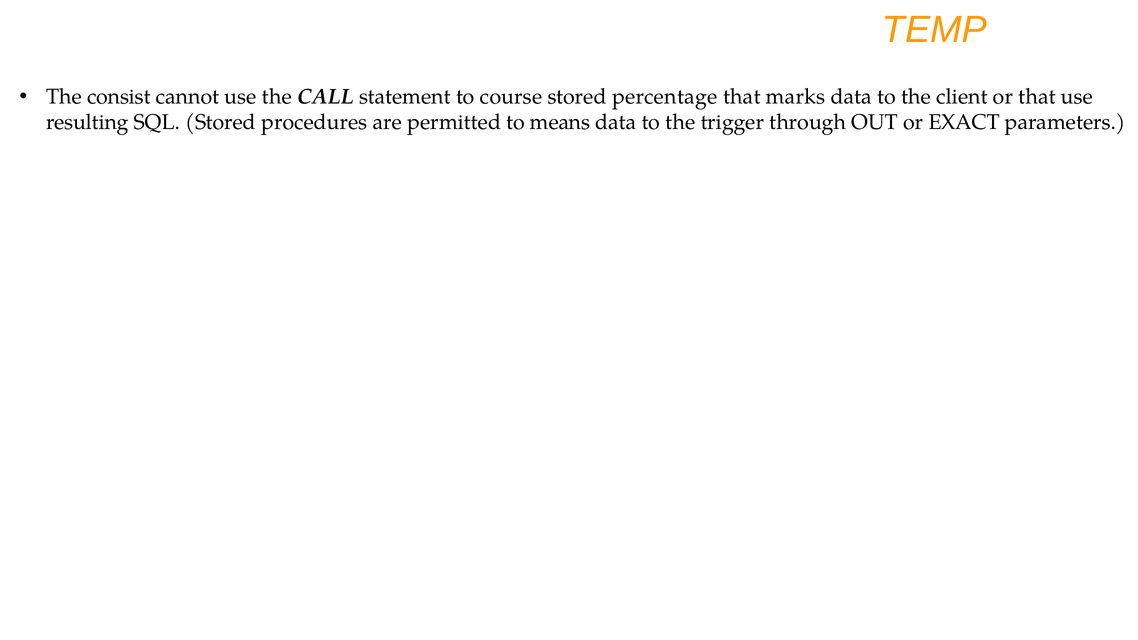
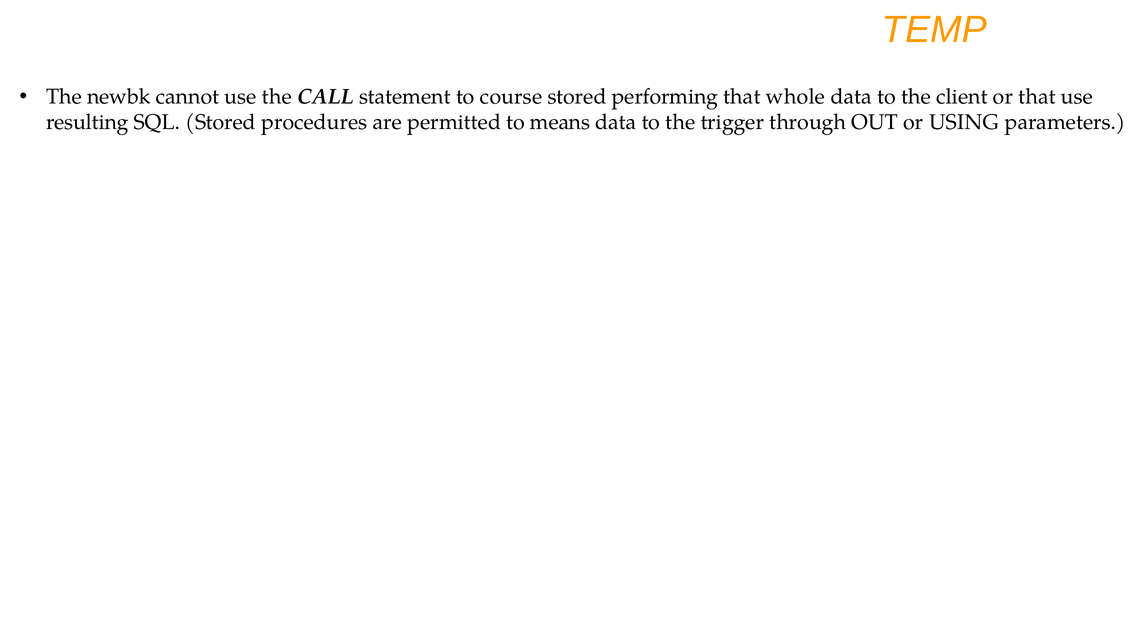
consist: consist -> newbk (119, 97)
percentage: percentage -> performing (665, 97)
marks: marks -> whole (796, 97)
EXACT: EXACT -> USING (964, 122)
